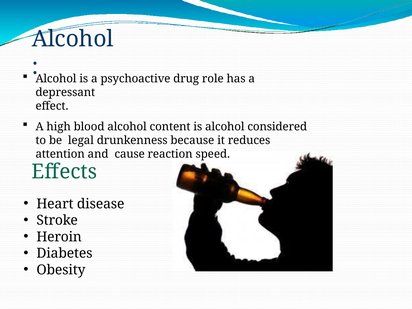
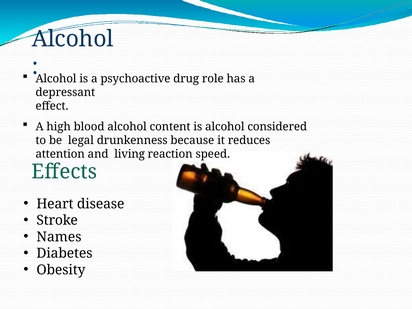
cause: cause -> living (130, 154)
Heroin: Heroin -> Names (59, 237)
